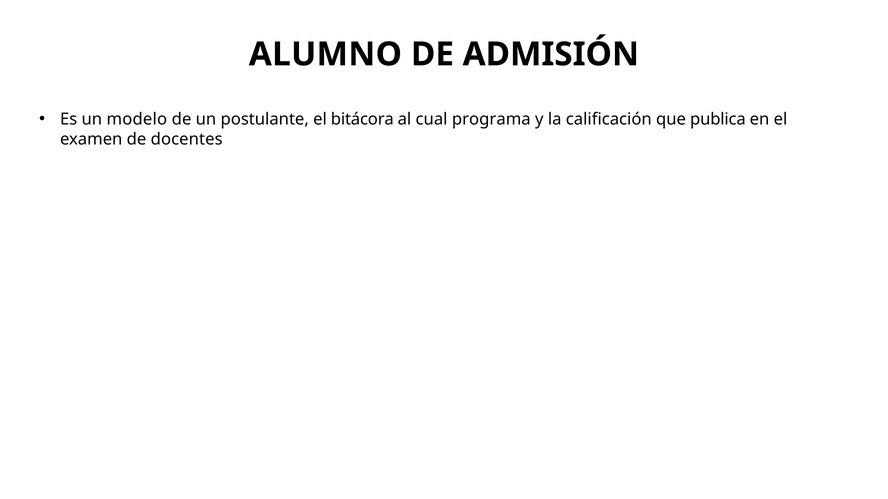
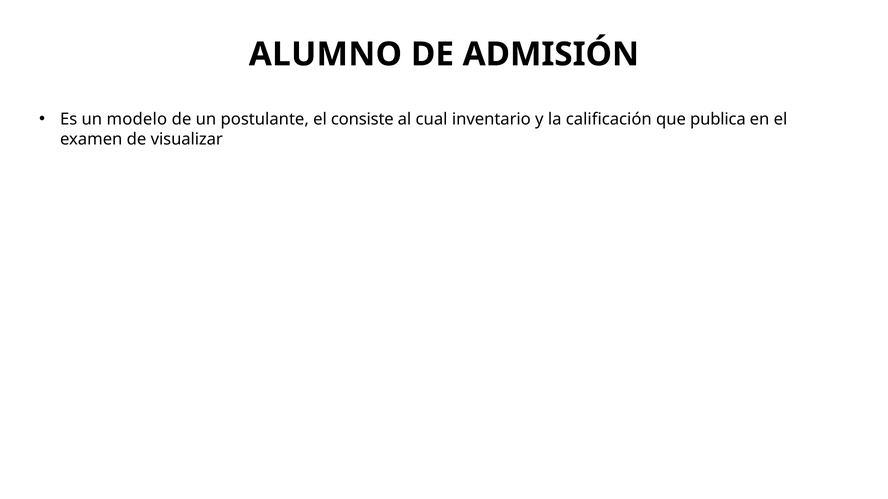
bitácora: bitácora -> consiste (362, 119)
programa: programa -> inventario (491, 119)
docentes: docentes -> visualizar (187, 139)
